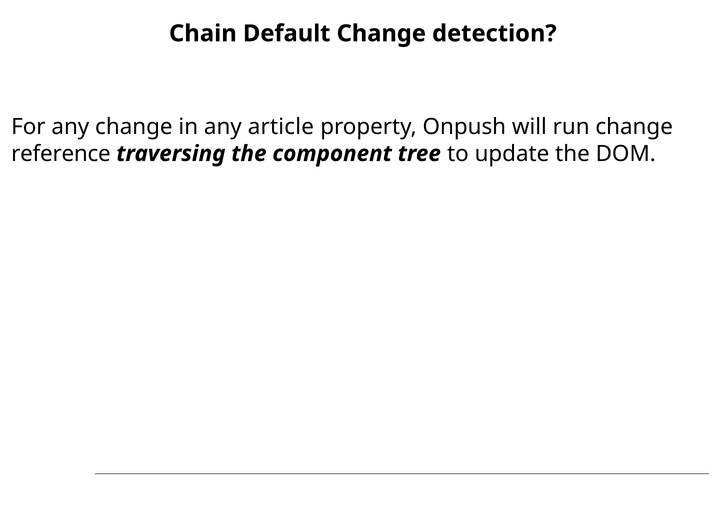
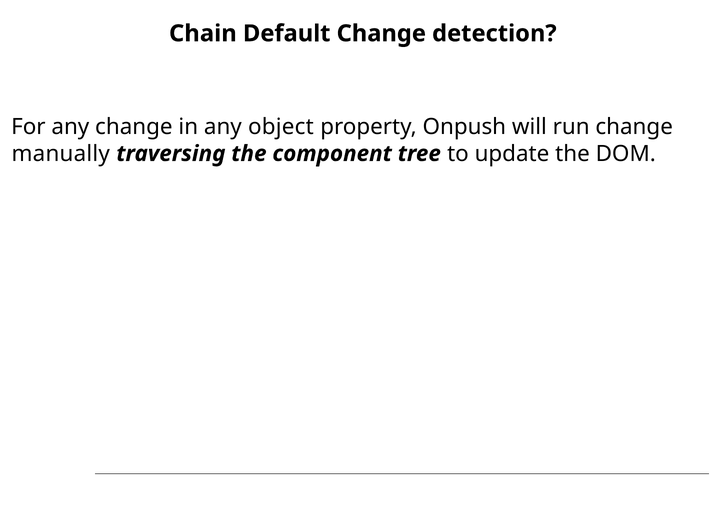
article: article -> object (281, 127)
reference: reference -> manually (61, 154)
